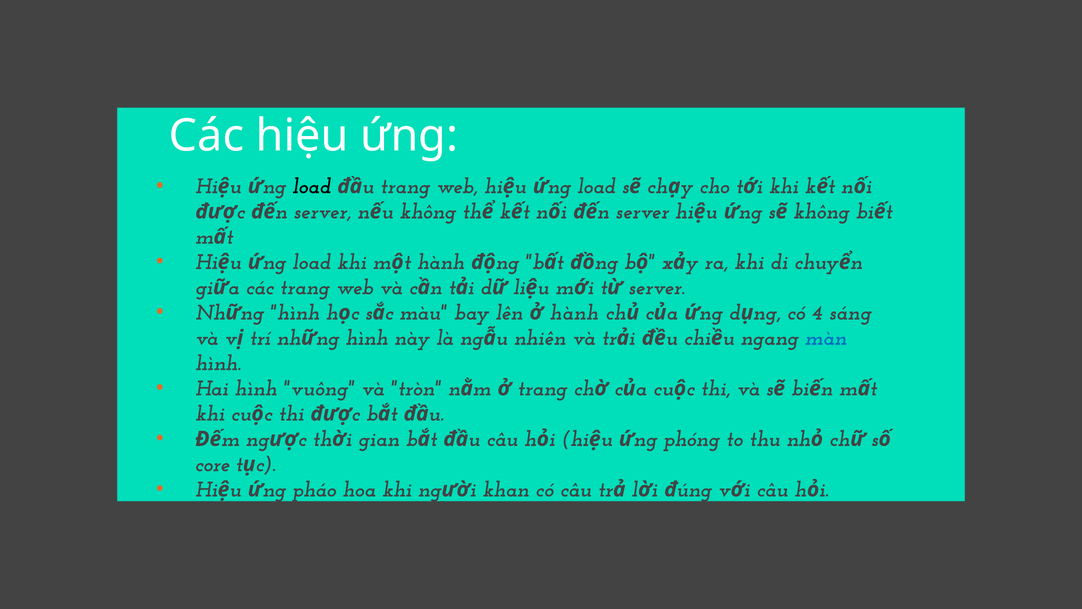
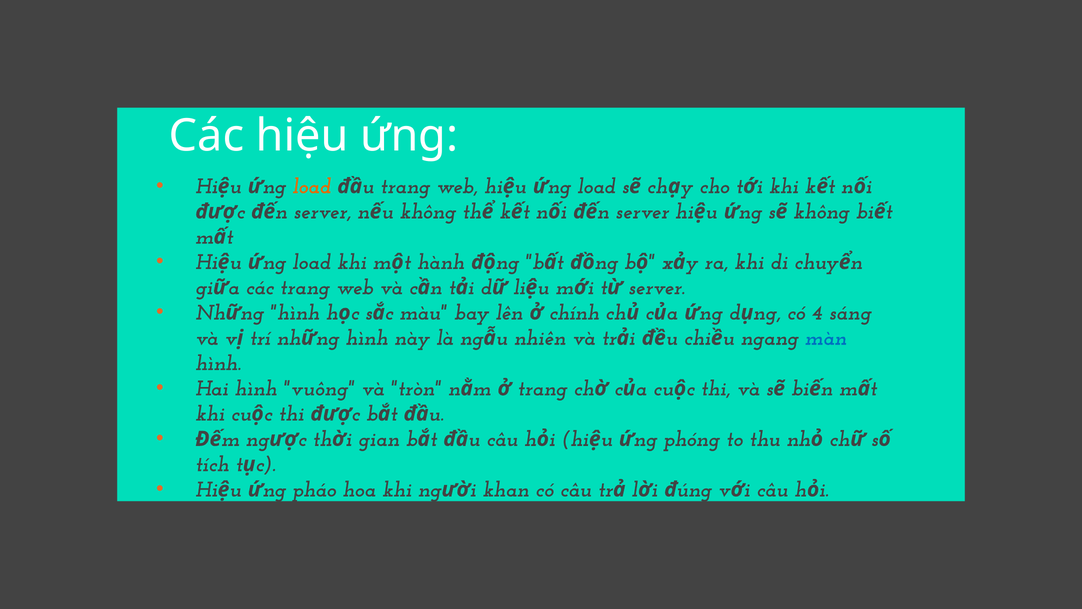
load colour: black -> orange (312, 186)
lên hành: hành -> chính (574, 312)
core: core -> tích (212, 464)
